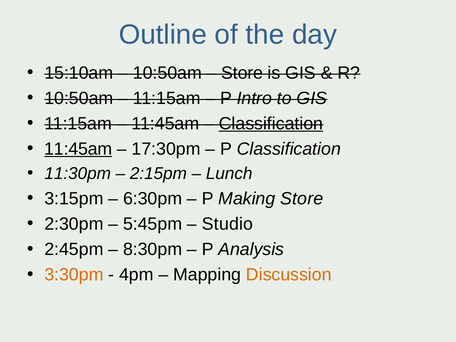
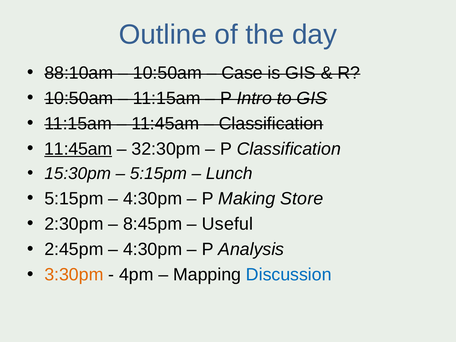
15:10am: 15:10am -> 88:10am (79, 73)
Store: Store -> Case (242, 73)
Classification underline: present -> none (271, 124)
17:30pm: 17:30pm -> 32:30pm (166, 149)
11:30pm: 11:30pm -> 15:30pm (78, 174)
2:15pm: 2:15pm -> 5:15pm (158, 174)
3:15pm: 3:15pm -> 5:15pm (74, 199)
6:30pm: 6:30pm -> 4:30pm (153, 199)
5:45pm: 5:45pm -> 8:45pm (153, 224)
Studio: Studio -> Useful (228, 224)
8:30pm: 8:30pm -> 4:30pm (153, 249)
Discussion colour: orange -> blue (289, 275)
